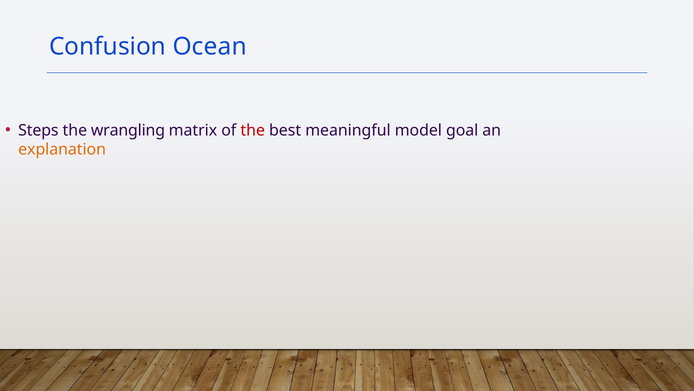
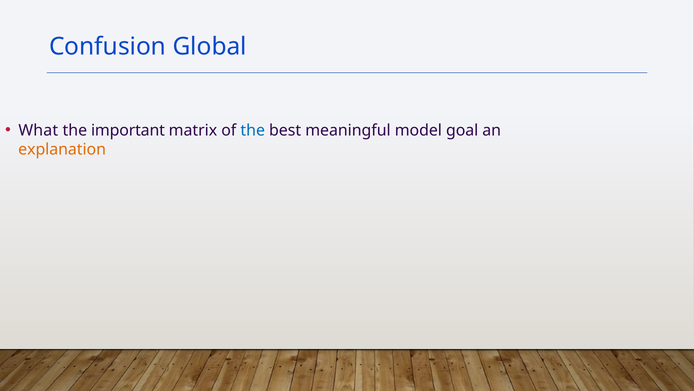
Ocean: Ocean -> Global (210, 46)
Steps: Steps -> What (38, 130)
wrangling: wrangling -> important (128, 130)
the colour: red -> blue (253, 130)
